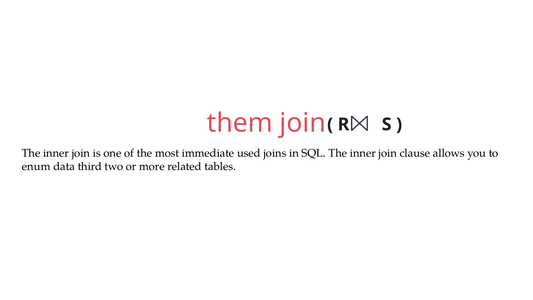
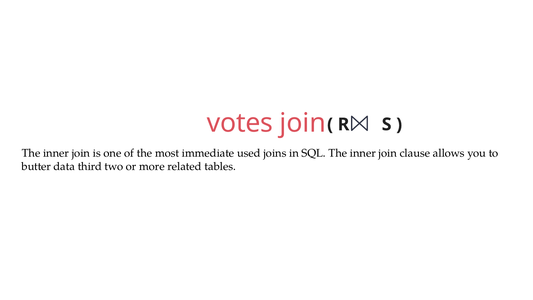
them: them -> votes (240, 123)
enum: enum -> butter (36, 166)
